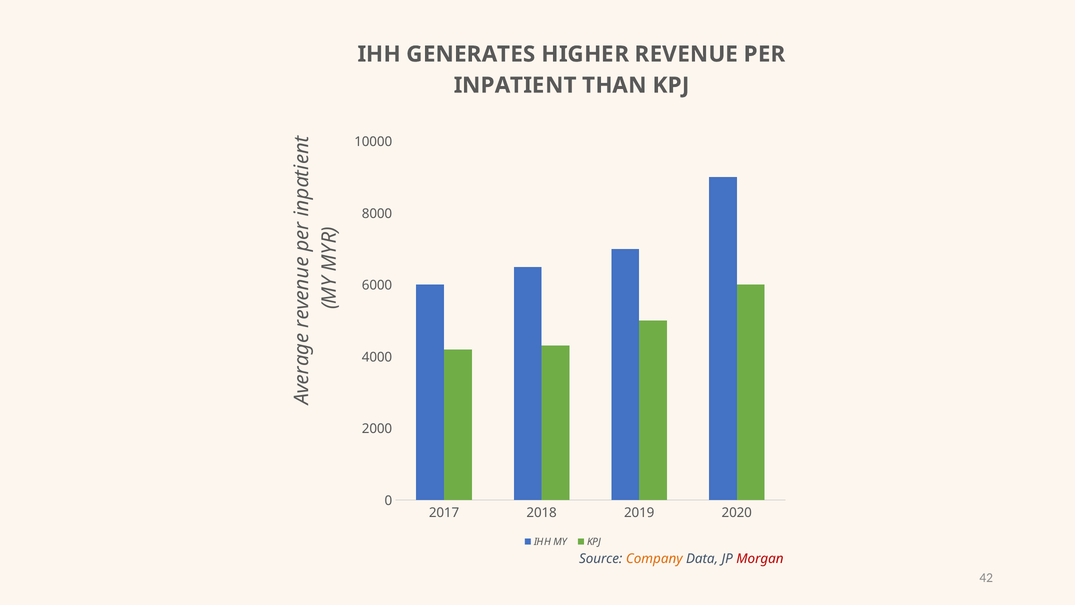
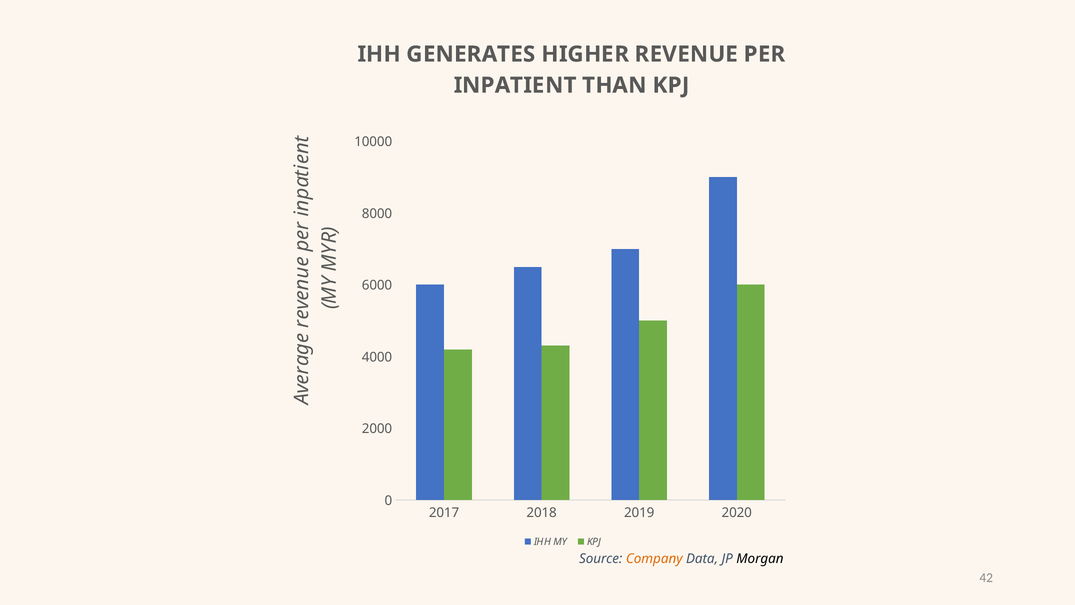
Morgan colour: red -> black (760, 559)
